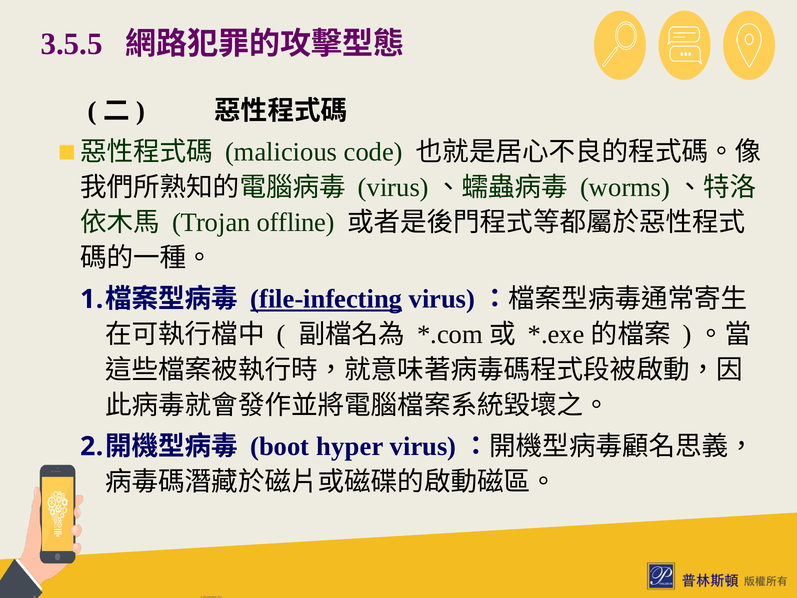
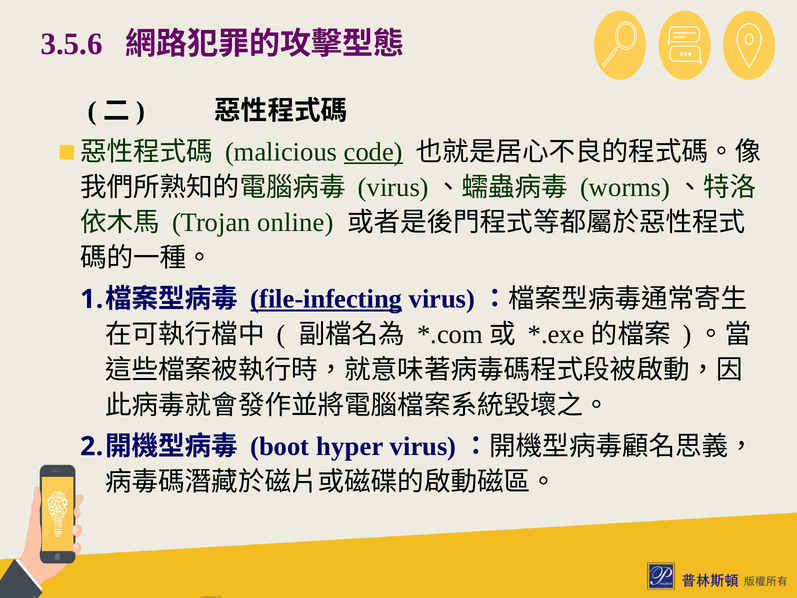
3.5.5: 3.5.5 -> 3.5.6 (72, 44)
code underline: none -> present (373, 152)
offline: offline -> online (296, 223)
